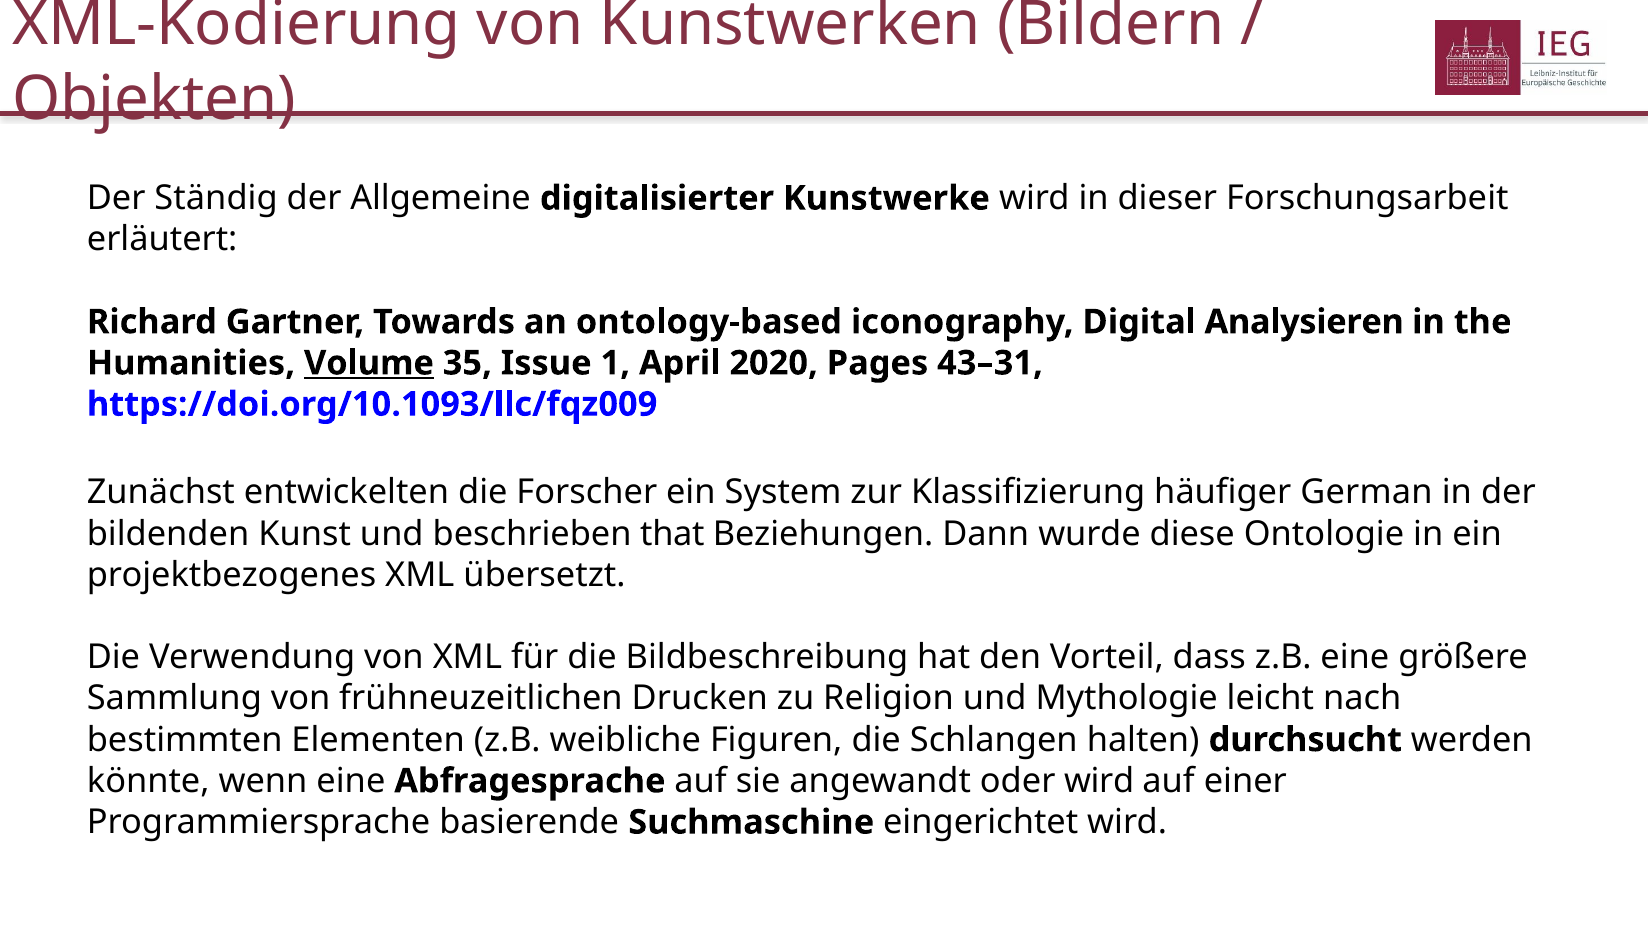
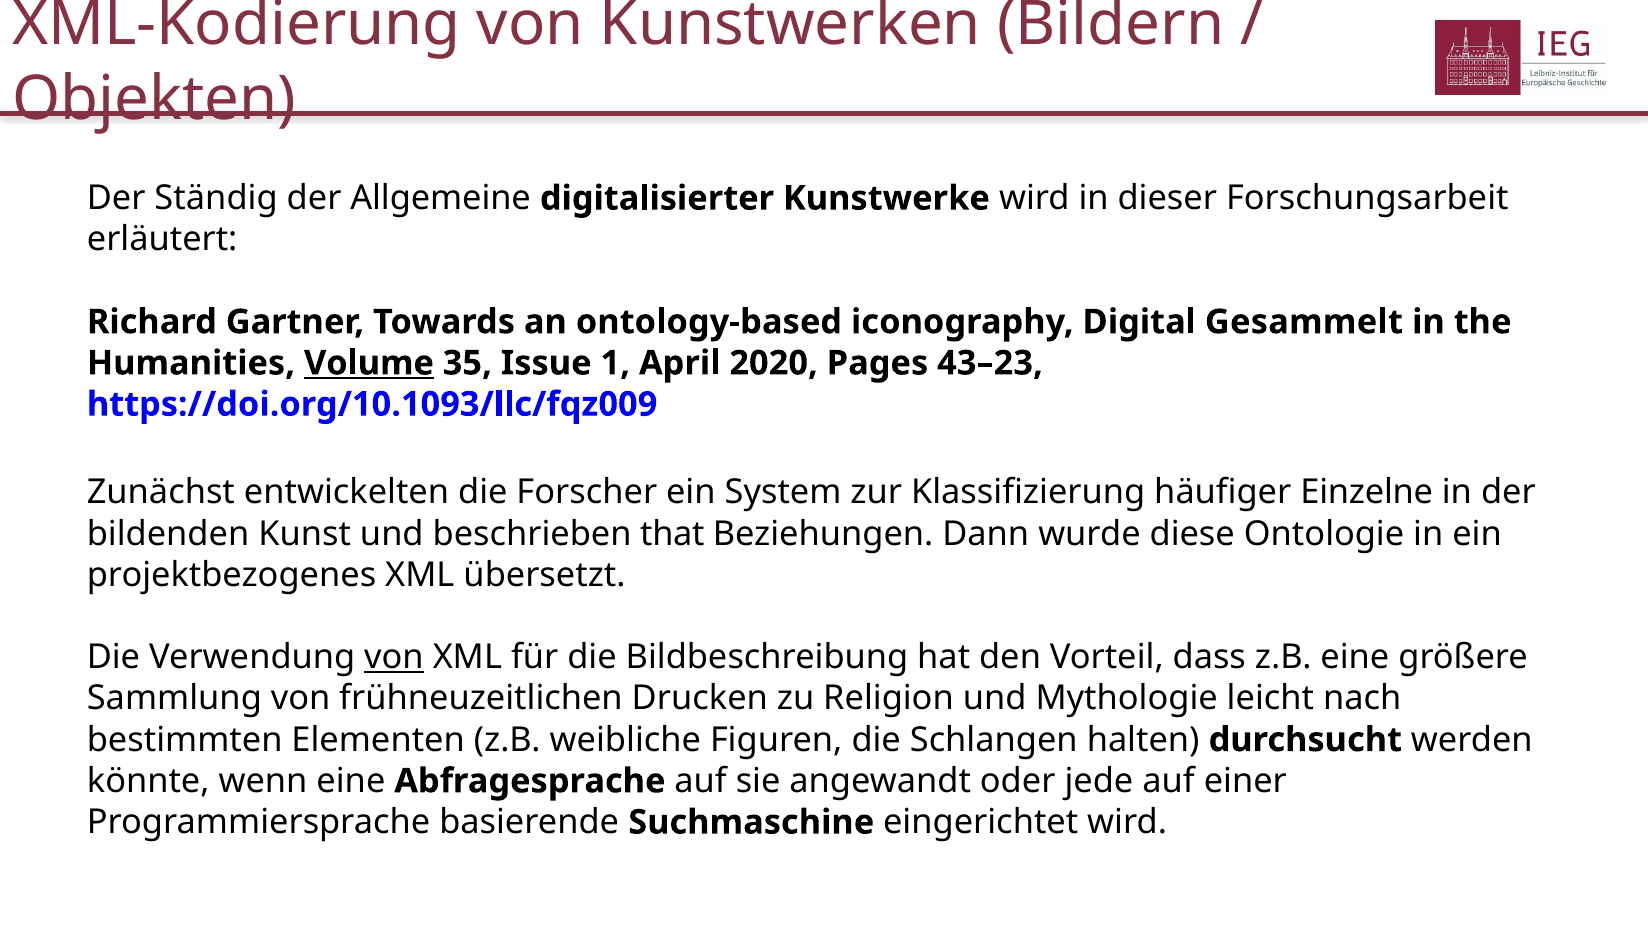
Analysieren: Analysieren -> Gesammelt (1304, 322)
43–31: 43–31 -> 43–23 (990, 363)
German: German -> Einzelne (1367, 493)
von underline: none -> present (394, 657)
oder wird: wird -> jede (1099, 781)
